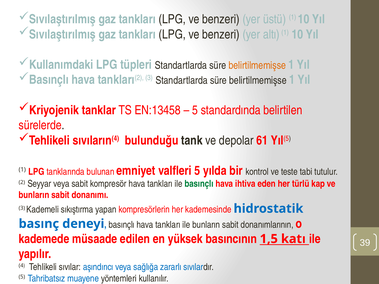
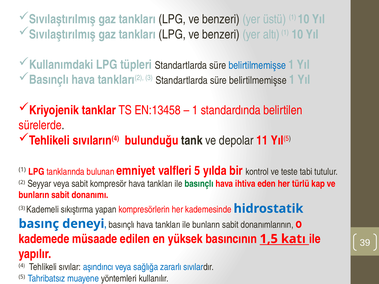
belirtilmemişse colour: orange -> blue (257, 65)
5: 5 -> 1 (195, 110)
61: 61 -> 11 (262, 141)
